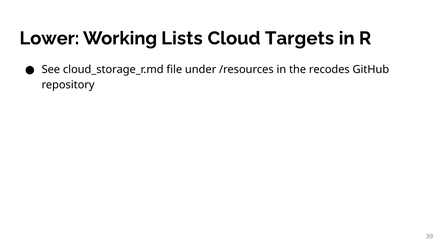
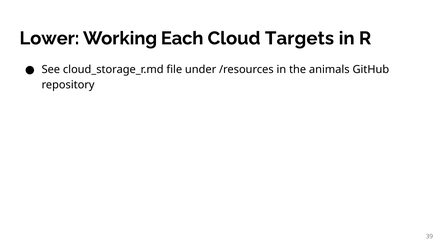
Lists: Lists -> Each (182, 38)
recodes: recodes -> animals (329, 70)
